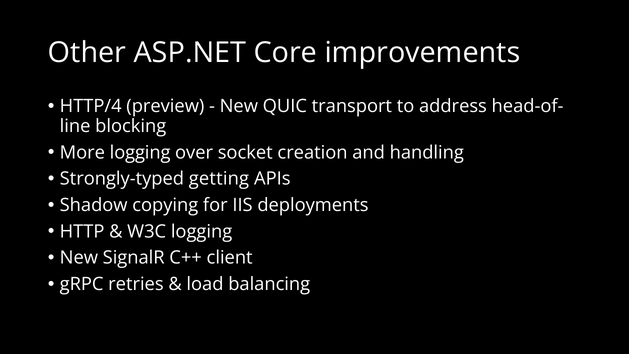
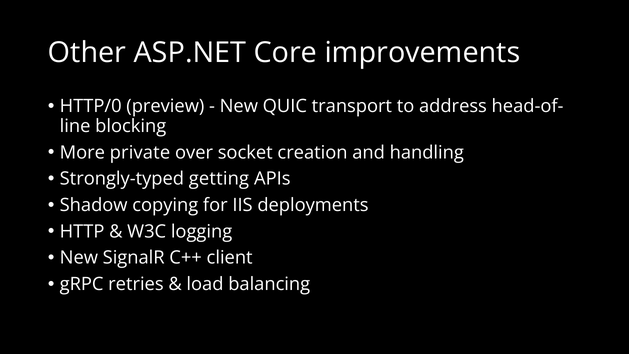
HTTP/4: HTTP/4 -> HTTP/0 (91, 106)
More logging: logging -> private (140, 152)
